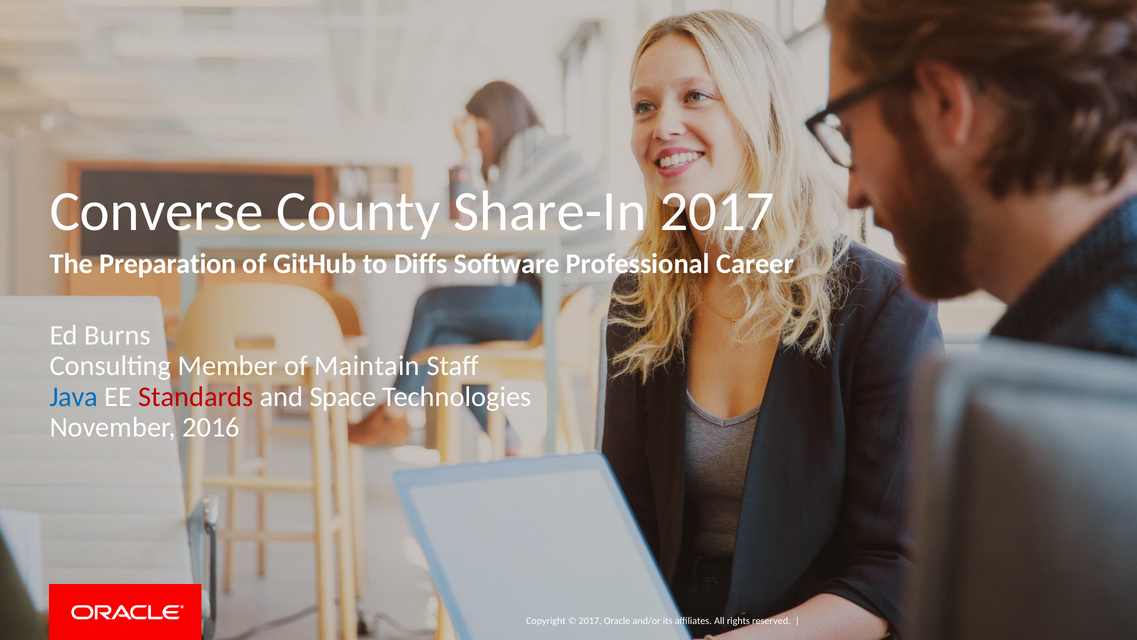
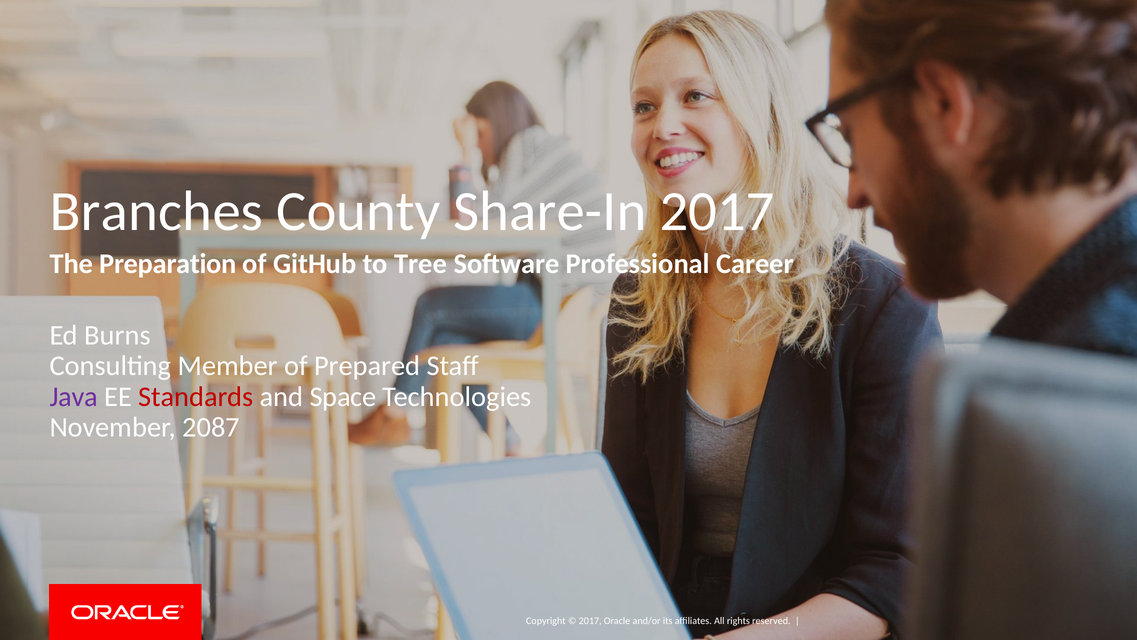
Converse: Converse -> Branches (156, 212)
Diffs: Diffs -> Tree (421, 264)
Maintain: Maintain -> Prepared (367, 366)
Java colour: blue -> purple (74, 396)
2016: 2016 -> 2087 (211, 427)
